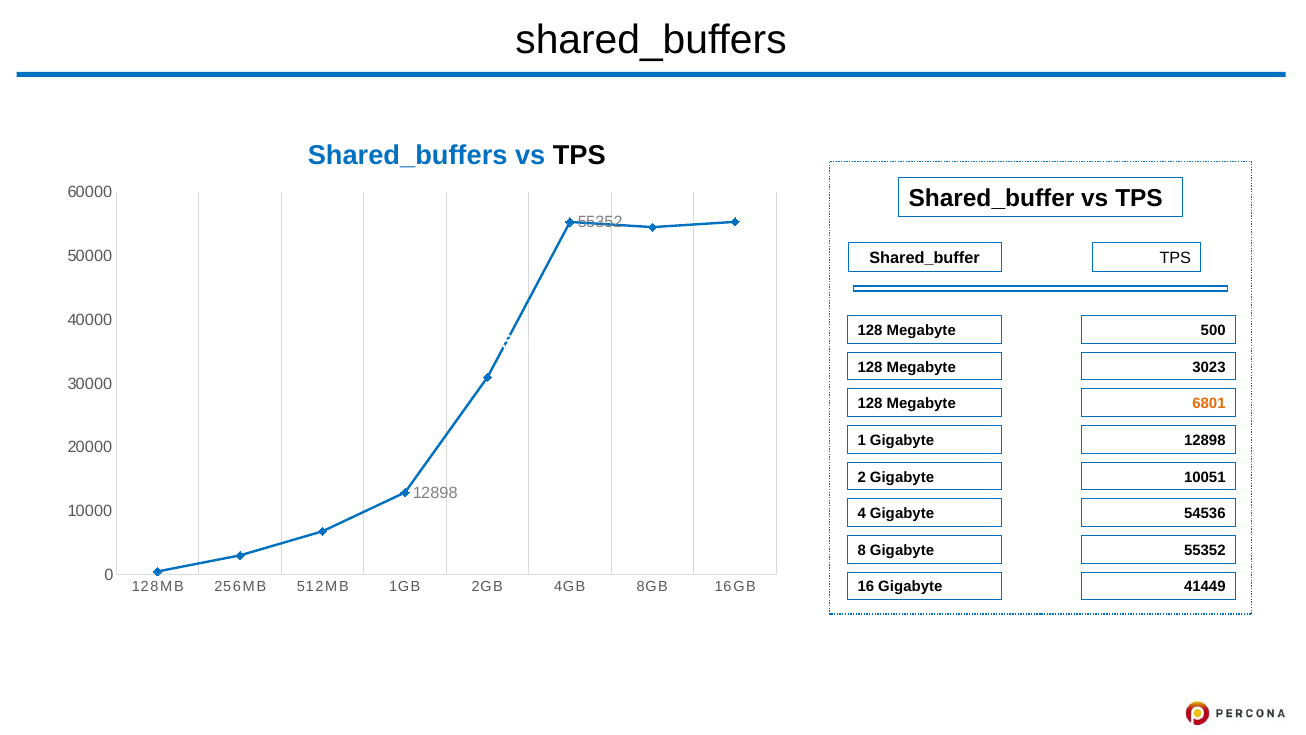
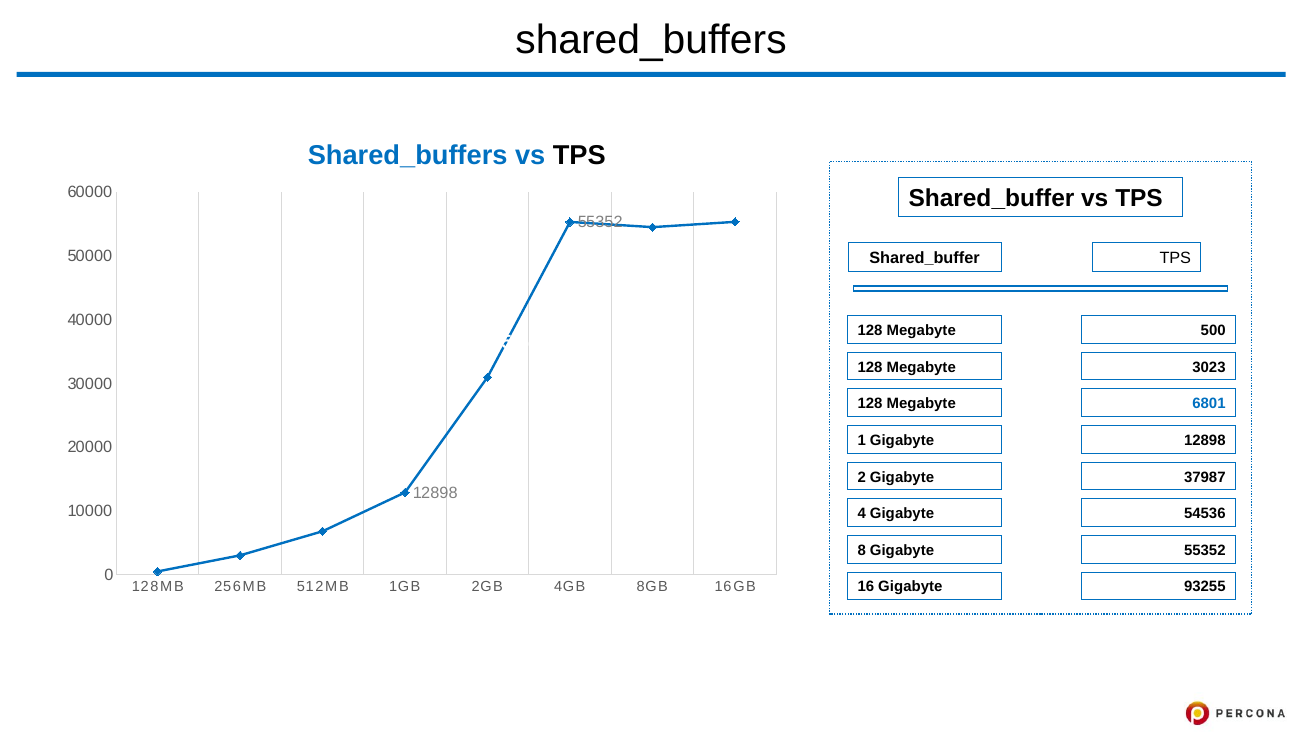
6801 colour: orange -> blue (1209, 404)
10051: 10051 -> 37987 (1205, 477)
41449: 41449 -> 93255 (1205, 587)
